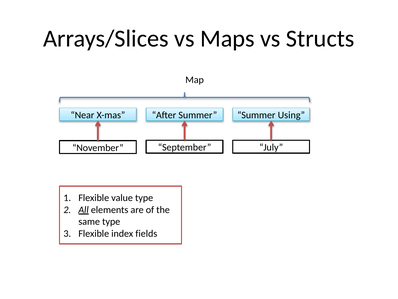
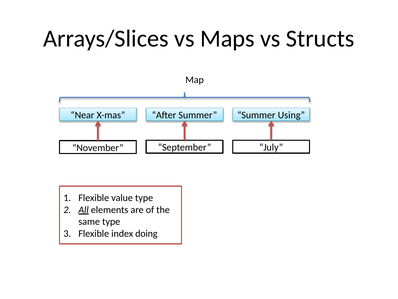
fields: fields -> doing (146, 233)
